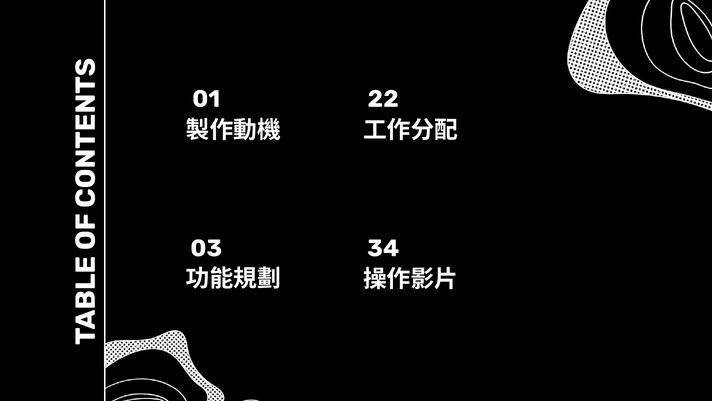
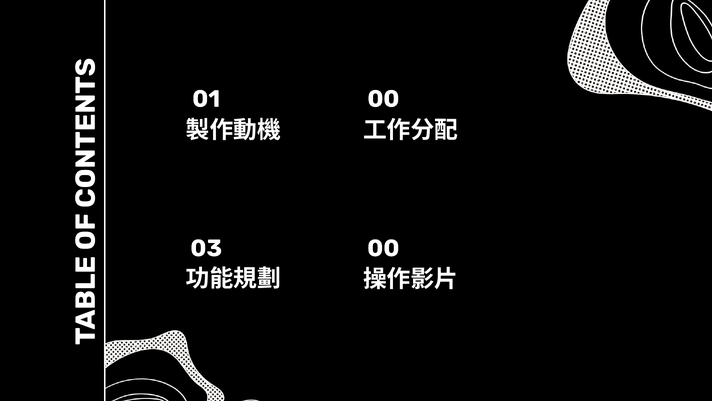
01 22: 22 -> 00 (383, 99)
03 34: 34 -> 00 (383, 248)
